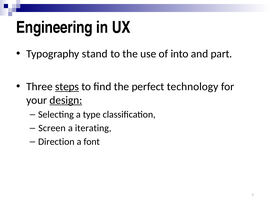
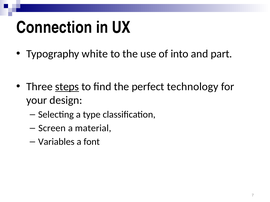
Engineering: Engineering -> Connection (54, 27)
stand: stand -> white (95, 54)
design underline: present -> none (66, 100)
iterating: iterating -> material (93, 128)
Direction: Direction -> Variables (56, 142)
